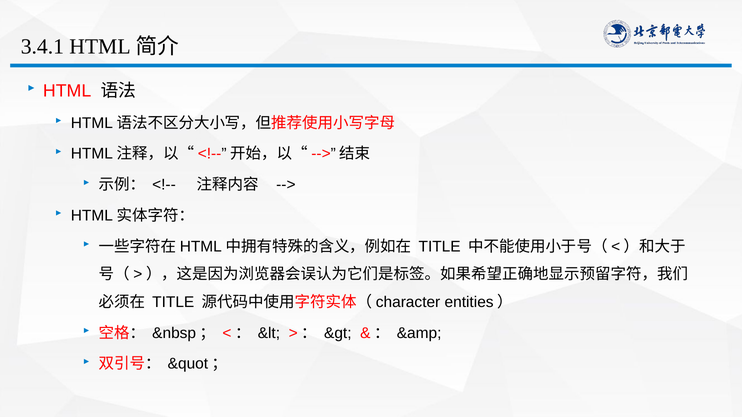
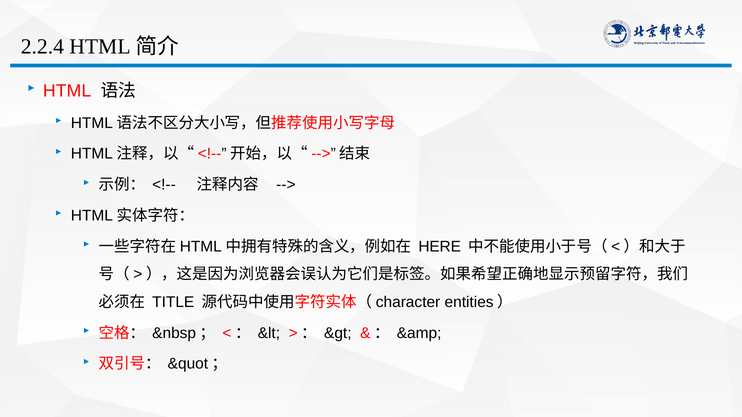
3.4.1: 3.4.1 -> 2.2.4 (42, 47)
TITLE: TITLE -> HERE (440, 247)
